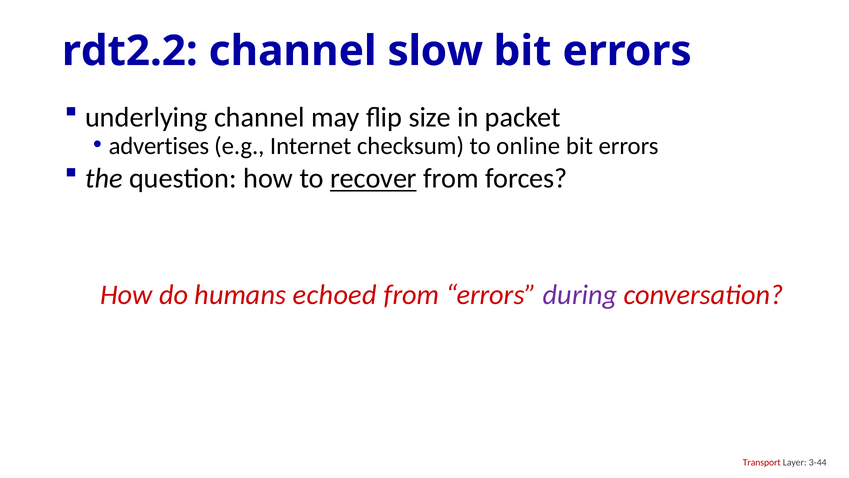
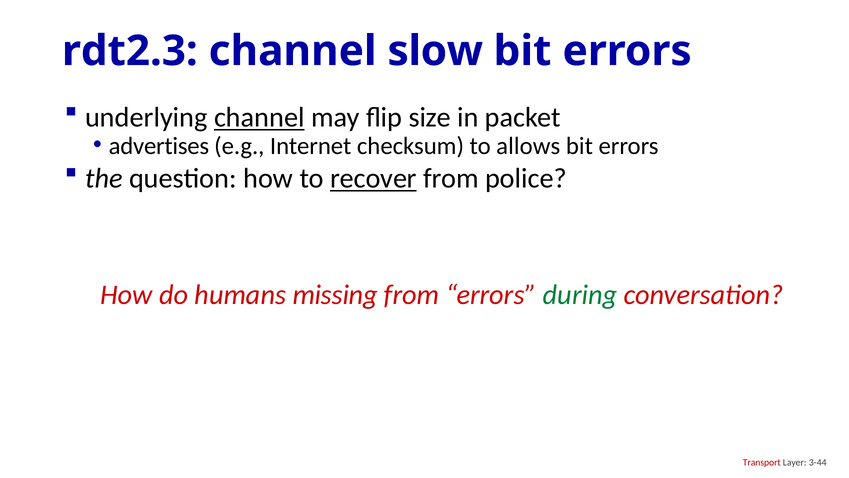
rdt2.2: rdt2.2 -> rdt2.3 (130, 51)
channel underline: none -> present (259, 117)
online: online -> allows (528, 146)
forces: forces -> police (526, 178)
echoed: echoed -> missing (335, 294)
during colour: purple -> green (580, 294)
